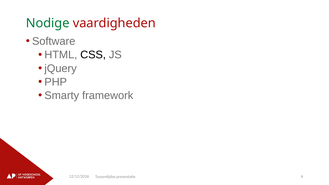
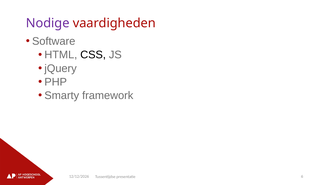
Nodige colour: green -> purple (48, 23)
